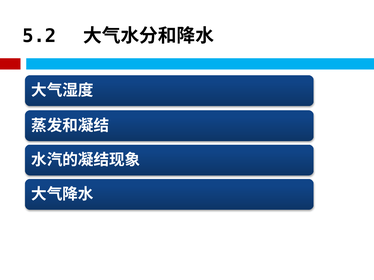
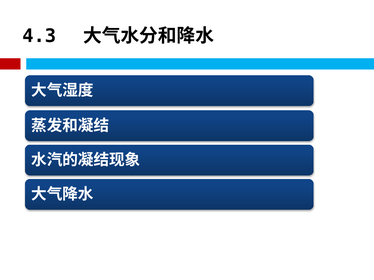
5.2: 5.2 -> 4.3 (39, 36)
